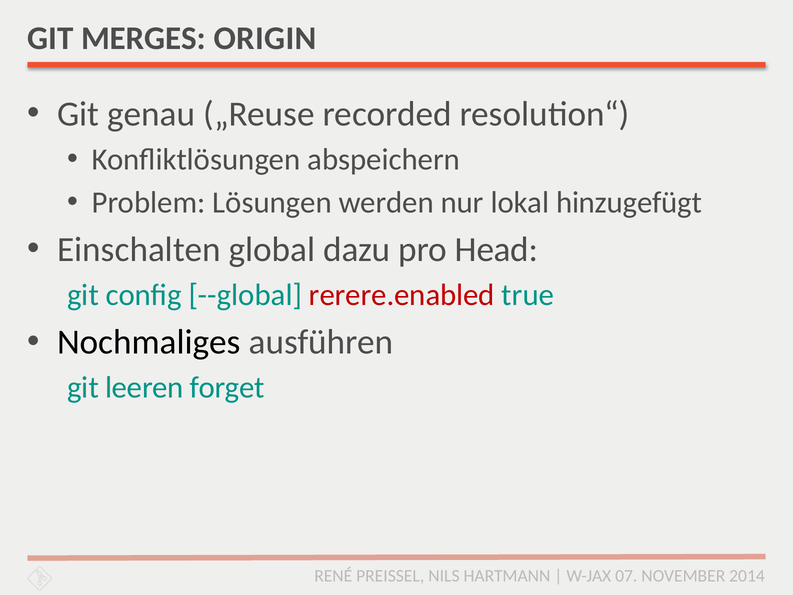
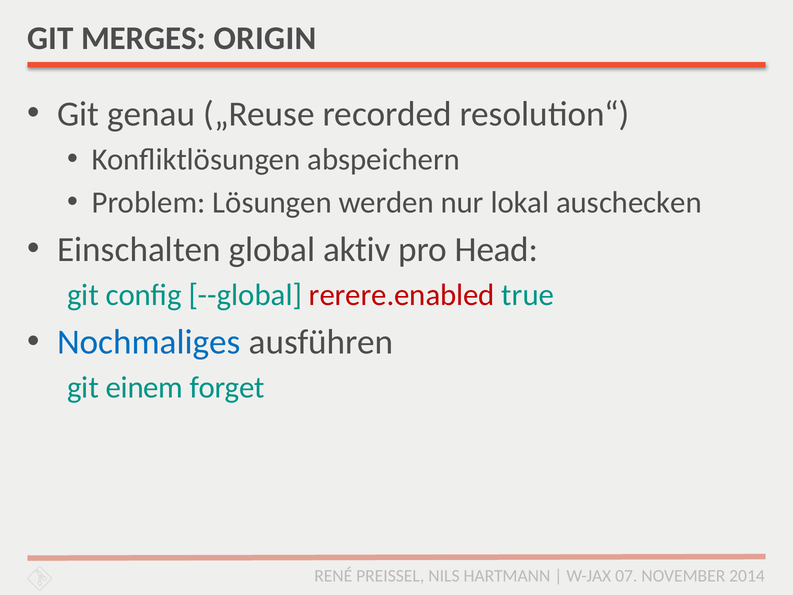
hinzugefügt: hinzugefügt -> auschecken (629, 203)
dazu: dazu -> aktiv (357, 250)
Nochmaliges colour: black -> blue (149, 342)
leeren: leeren -> einem (144, 388)
